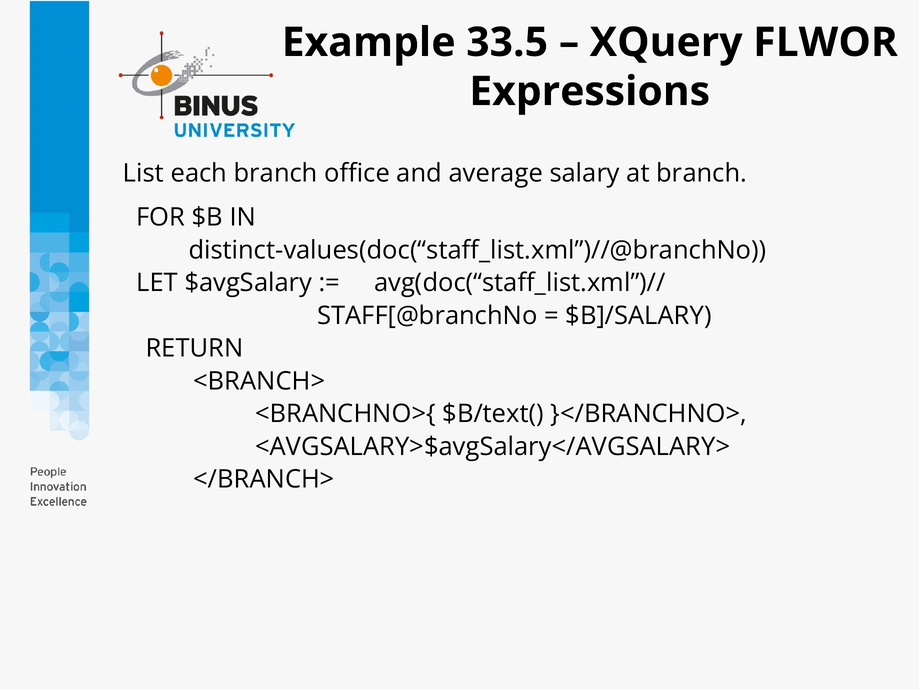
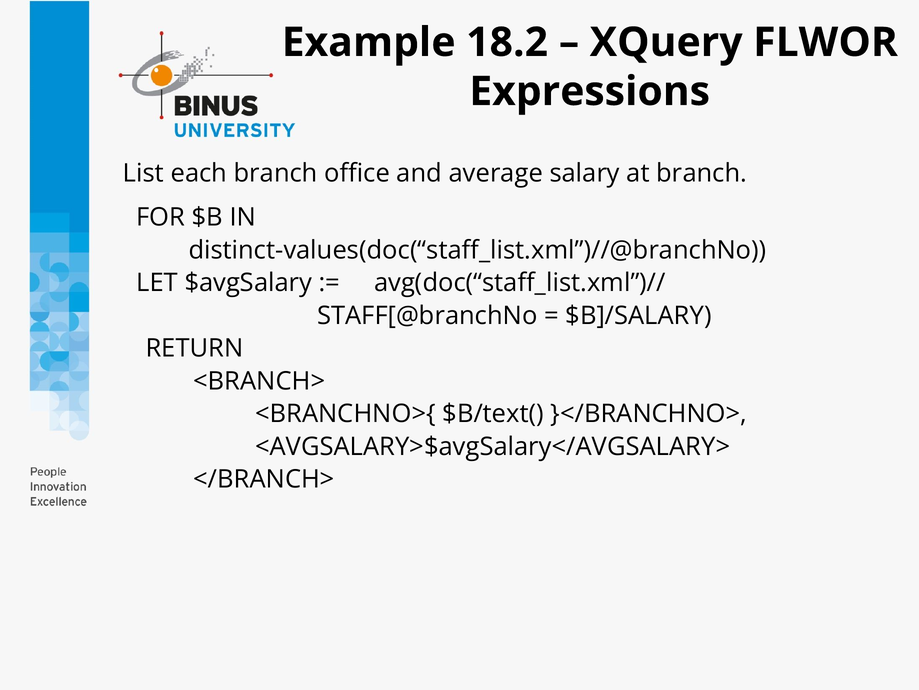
33.5: 33.5 -> 18.2 (507, 42)
